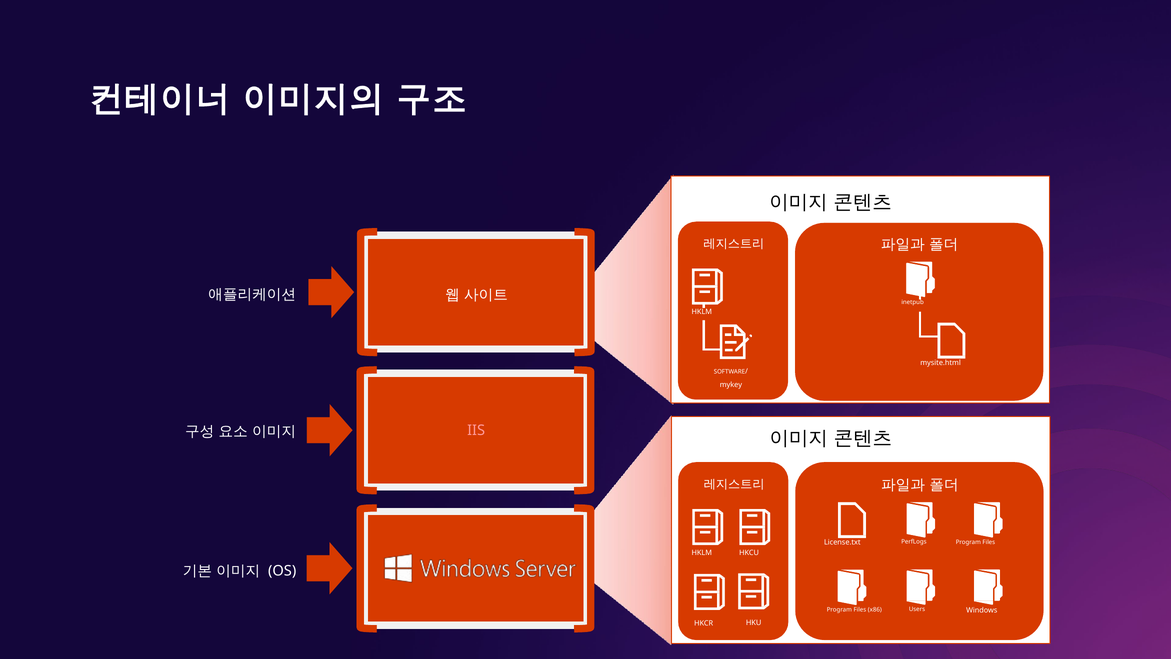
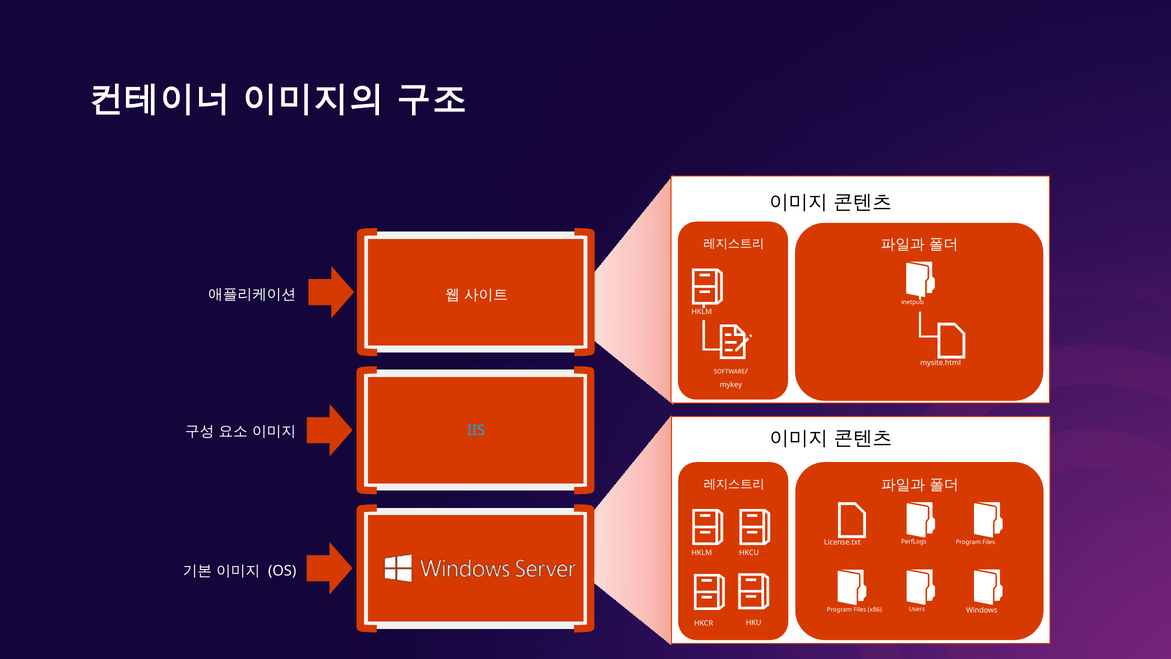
IIS colour: pink -> light blue (476, 430)
